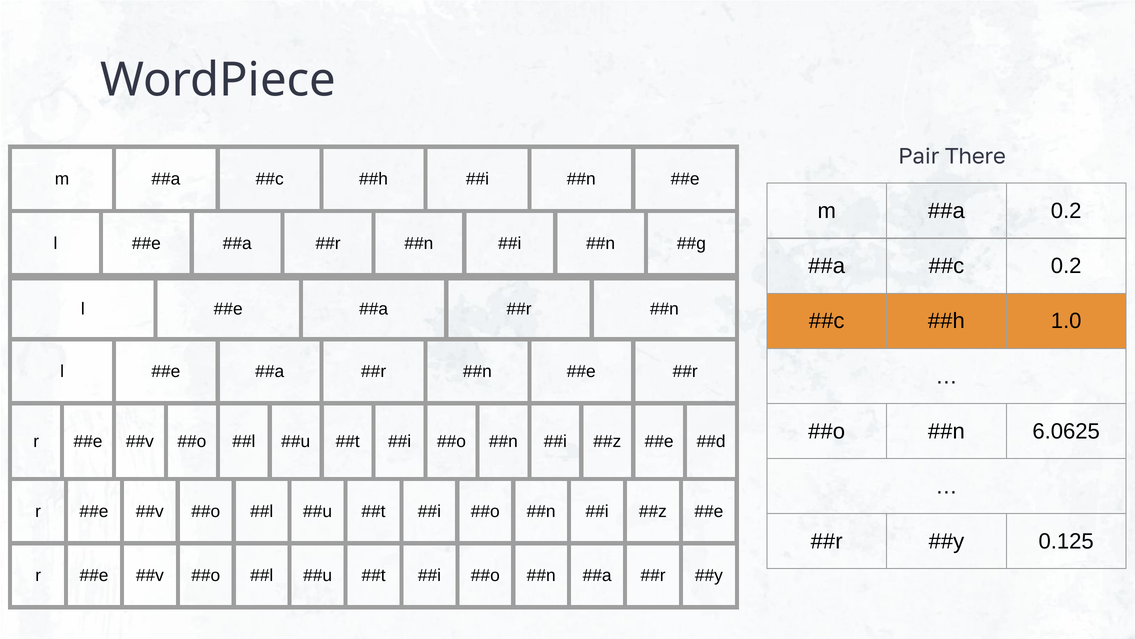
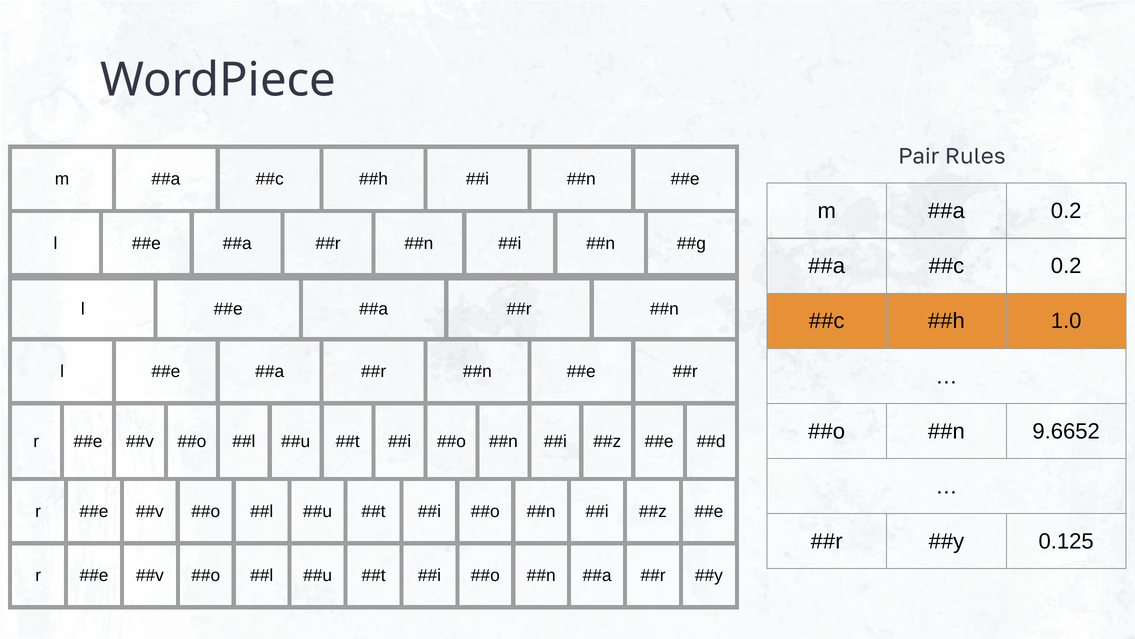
There: There -> Rules (975, 156)
6.0625: 6.0625 -> 9.6652 (1066, 431)
